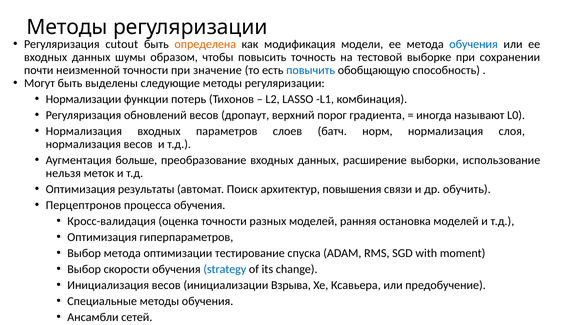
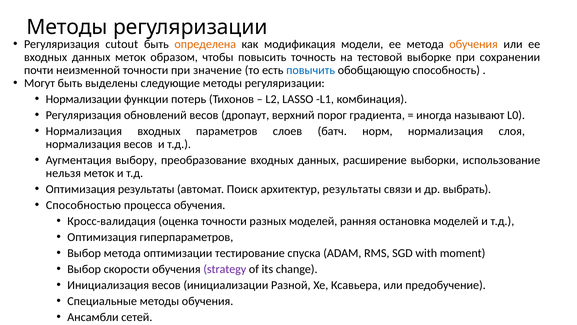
обучения colour: blue -> orange (474, 44)
данных шумы: шумы -> меток (130, 57)
больше: больше -> выбору (136, 160)
архитектур повышения: повышения -> результаты (352, 189)
обучить: обучить -> выбрать (467, 189)
Перцептронов: Перцептронов -> Способностью (83, 205)
strategy colour: blue -> purple (225, 269)
Взрыва: Взрыва -> Разной (291, 285)
